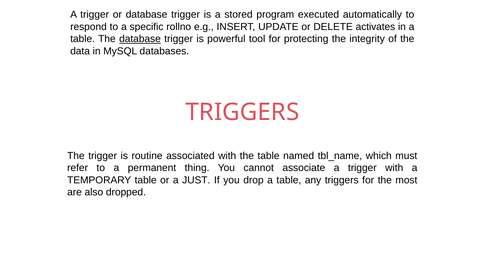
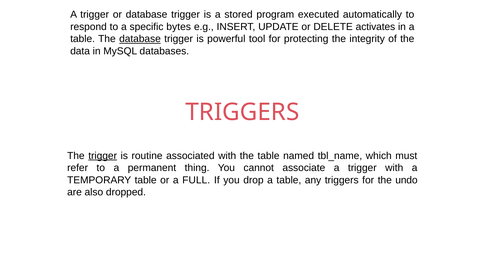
rollno: rollno -> bytes (179, 27)
trigger underline: none -> present (103, 156)
JUST: JUST -> FULL (196, 180)
most: most -> undo (406, 180)
